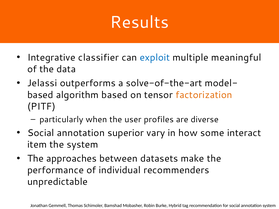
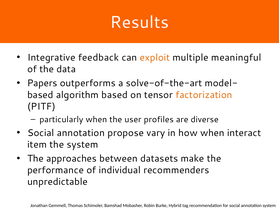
classifier: classifier -> feedback (99, 58)
exploit colour: blue -> orange (155, 58)
Jelassi: Jelassi -> Papers (42, 83)
superior: superior -> propose (126, 133)
how some: some -> when (212, 133)
